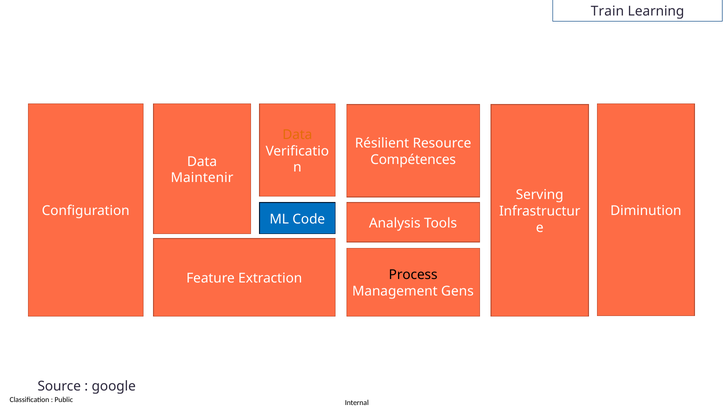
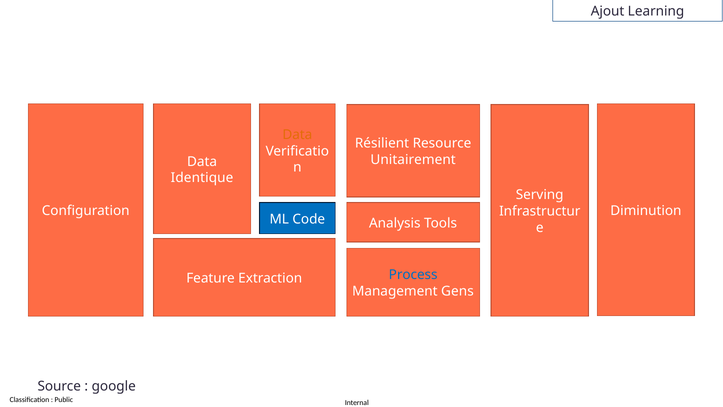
Train: Train -> Ajout (608, 11)
Compétences: Compétences -> Unitairement (413, 160)
Maintenir: Maintenir -> Identique (202, 178)
Process colour: black -> blue (413, 275)
